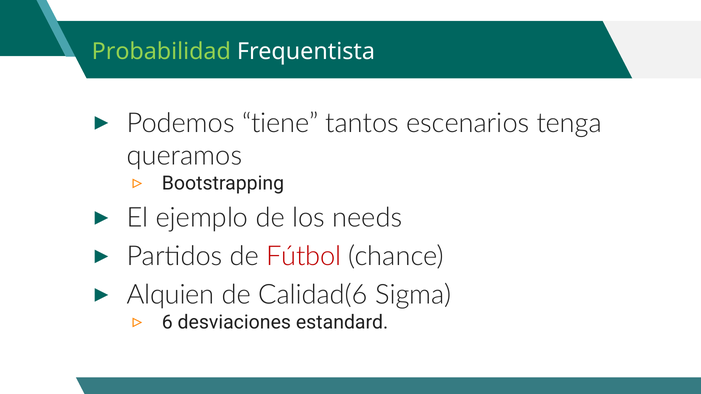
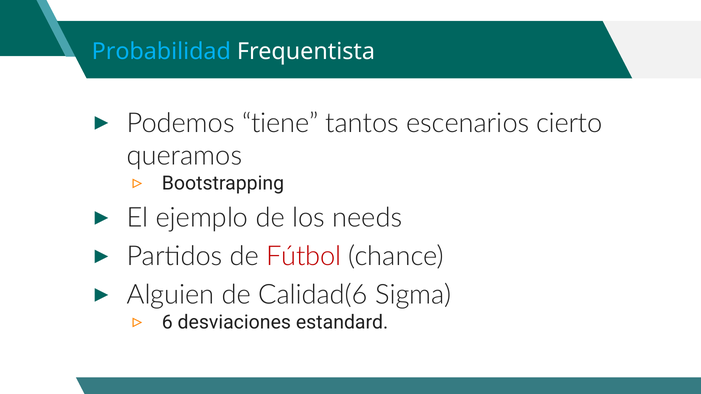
Probabilidad colour: light green -> light blue (161, 52)
tenga: tenga -> cierto (569, 123)
Alquien: Alquien -> Alguien (171, 295)
